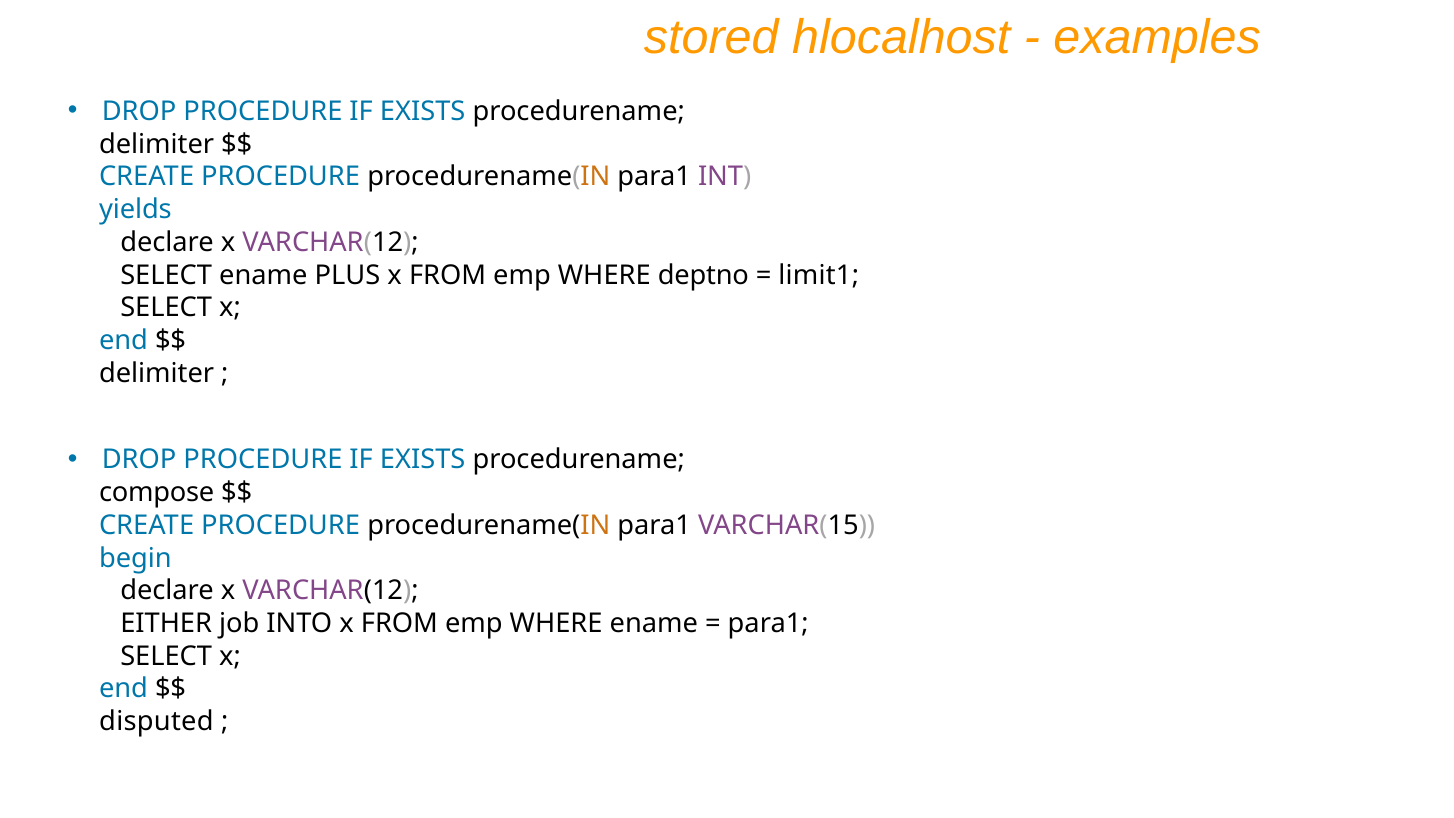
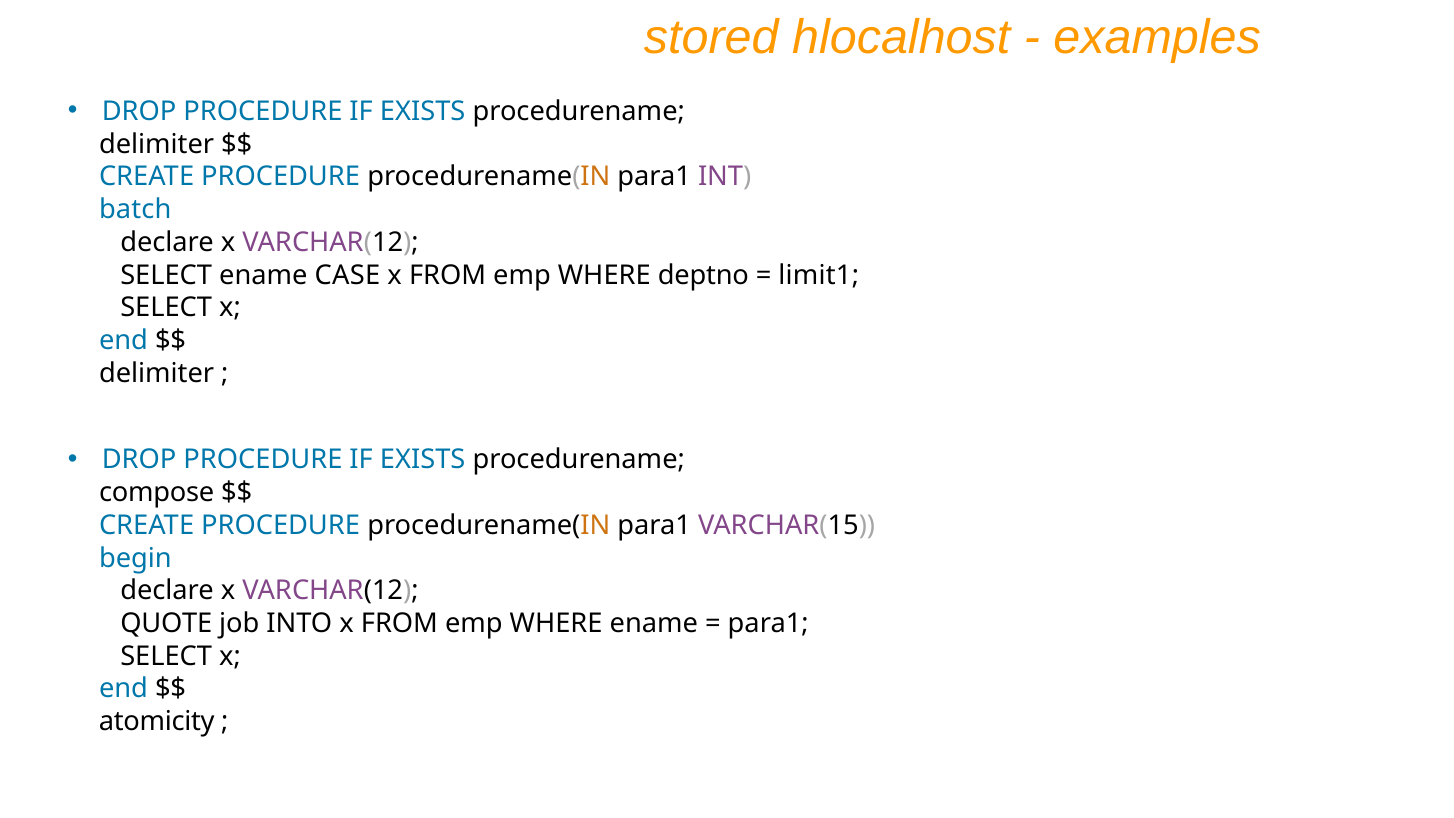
yields: yields -> batch (135, 210)
PLUS: PLUS -> CASE (347, 275)
EITHER: EITHER -> QUOTE (166, 623)
disputed: disputed -> atomicity (157, 722)
